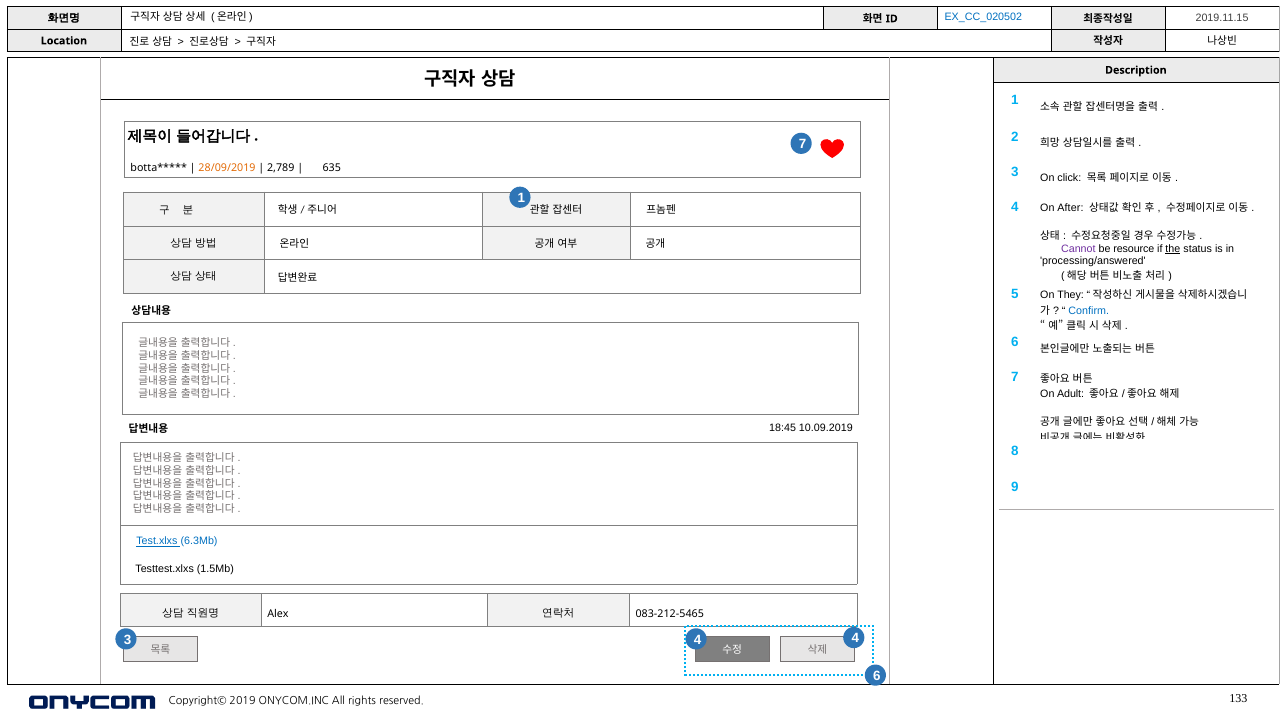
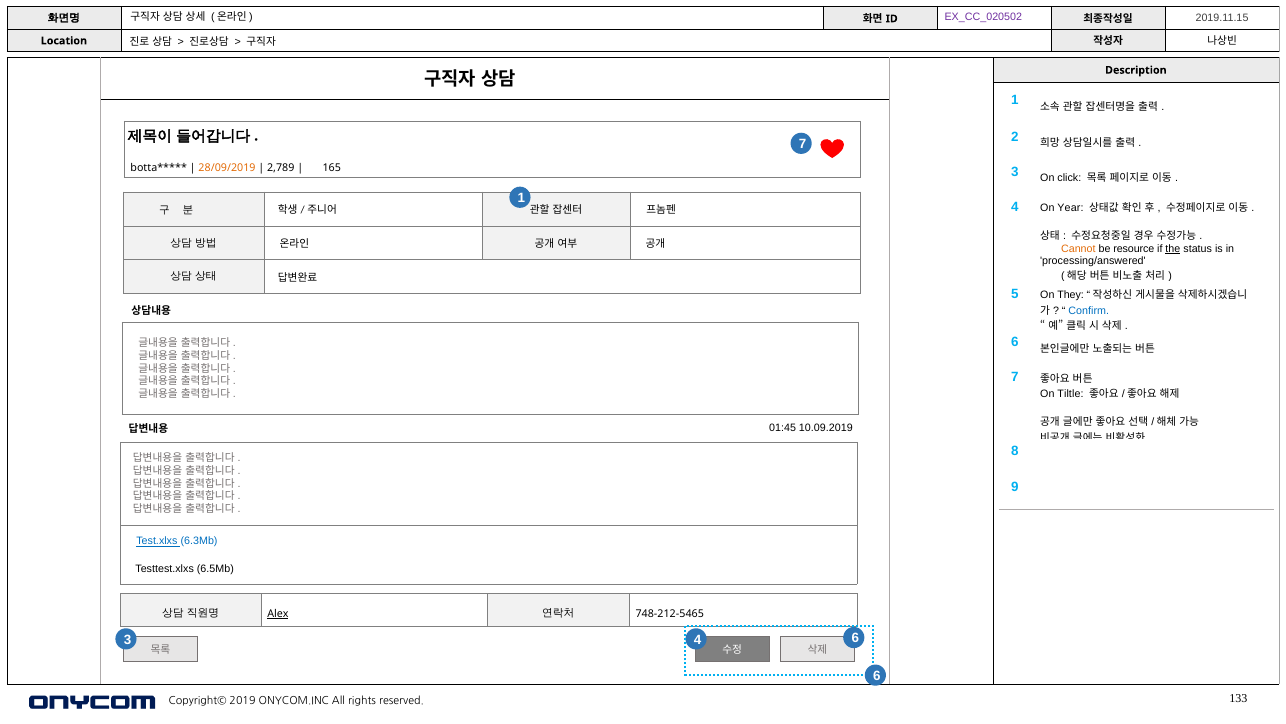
EX_CC_020502 colour: blue -> purple (983, 17)
635: 635 -> 165 (332, 168)
After: After -> Year (1070, 208)
Cannot colour: purple -> orange (1078, 249)
Adult: Adult -> Tiltle (1070, 394)
18:45: 18:45 -> 01:45 (783, 428)
1.5Mb: 1.5Mb -> 6.5Mb (215, 569)
Alex underline: none -> present (278, 614)
083-212-5465: 083-212-5465 -> 748-212-5465 (670, 614)
4 4: 4 -> 6 (855, 638)
